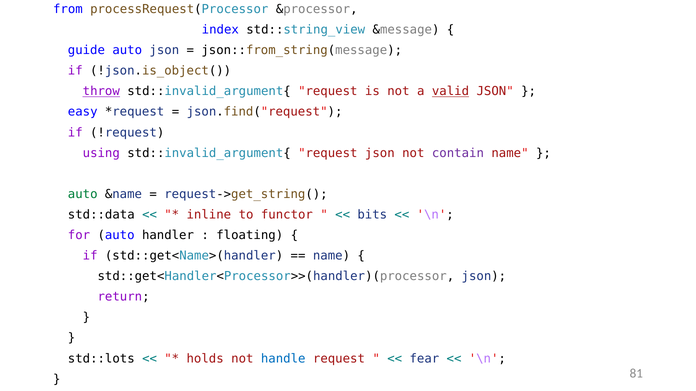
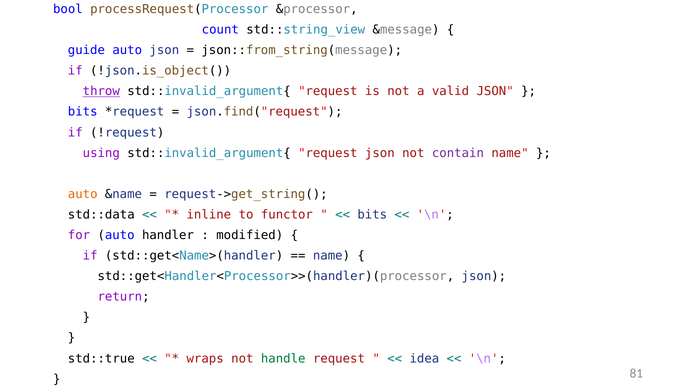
from: from -> bool (68, 9)
index: index -> count (220, 30)
valid underline: present -> none (450, 91)
easy: easy -> bits (83, 112)
auto colour: green -> orange (83, 194)
floating: floating -> modified (250, 235)
std::lots: std::lots -> std::true (101, 359)
holds: holds -> wraps (205, 359)
handle colour: blue -> green (283, 359)
fear: fear -> idea (424, 359)
